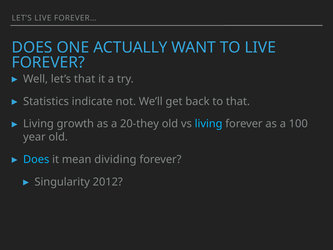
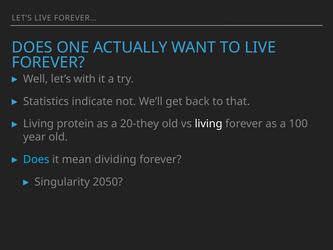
let’s that: that -> with (85, 79)
growth: growth -> protein (75, 124)
living colour: light blue -> white (209, 124)
2012: 2012 -> 2050 (108, 182)
